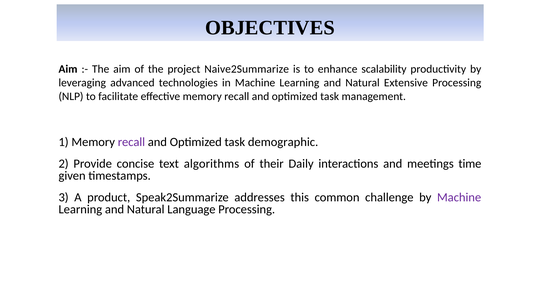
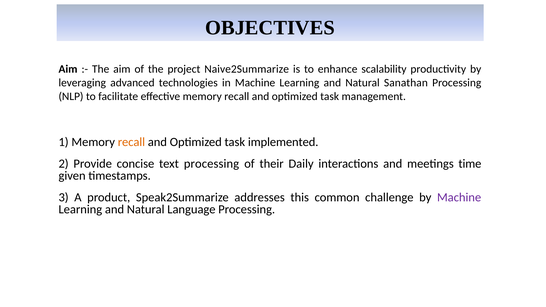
Extensive: Extensive -> Sanathan (406, 83)
recall colour: purple -> orange (131, 142)
demographic: demographic -> implemented (283, 142)
text algorithms: algorithms -> processing (211, 164)
